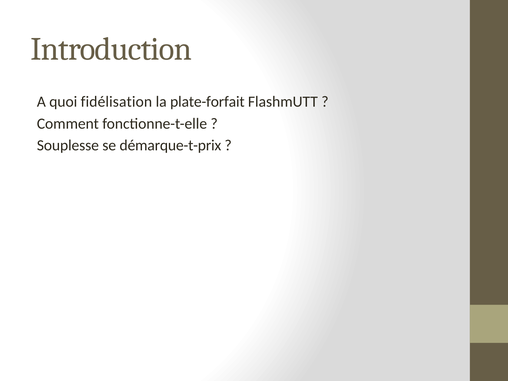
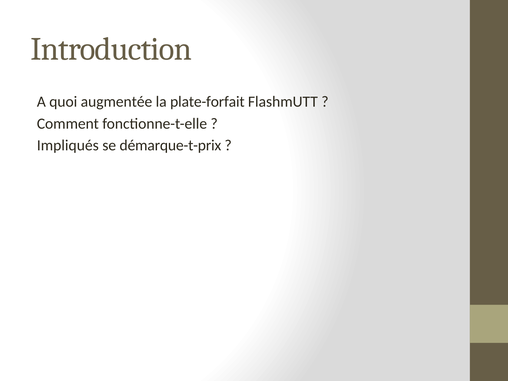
fidélisation: fidélisation -> augmentée (116, 102)
Souplesse: Souplesse -> Impliqués (68, 145)
